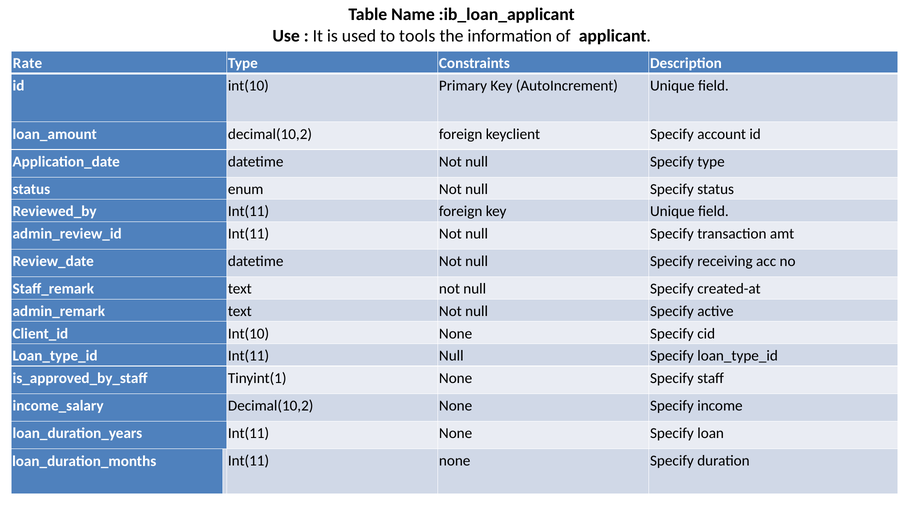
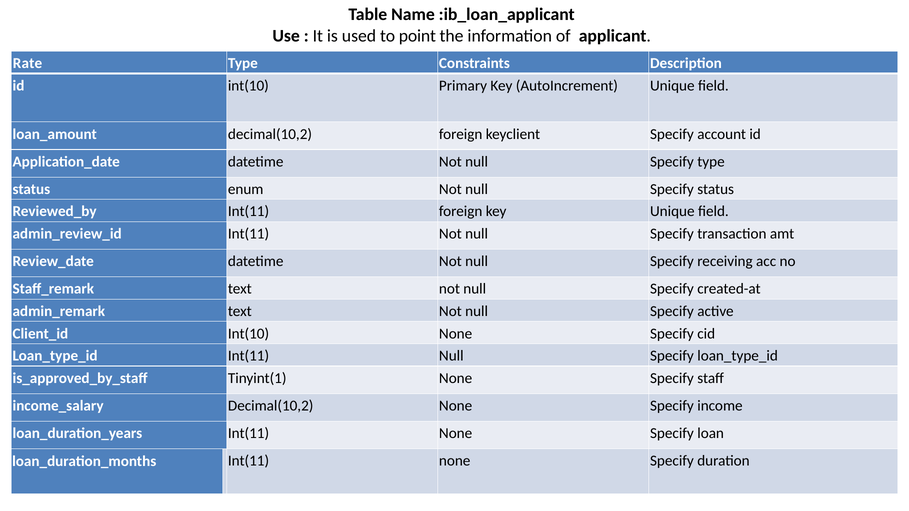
tools: tools -> point (417, 36)
